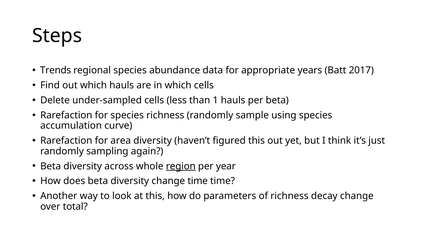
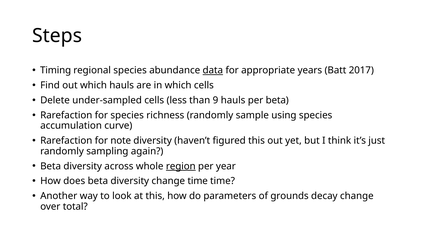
Trends: Trends -> Timing (56, 70)
data underline: none -> present (213, 70)
1: 1 -> 9 (215, 100)
area: area -> note (121, 140)
of richness: richness -> grounds (290, 196)
